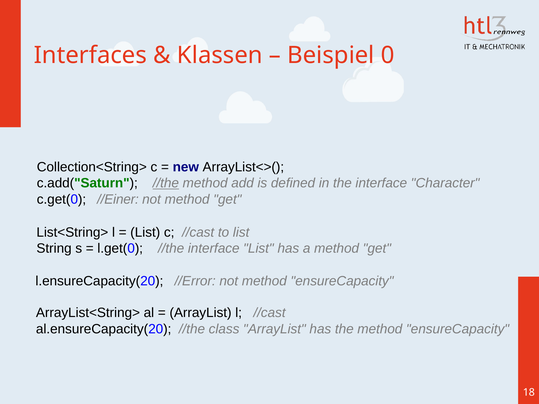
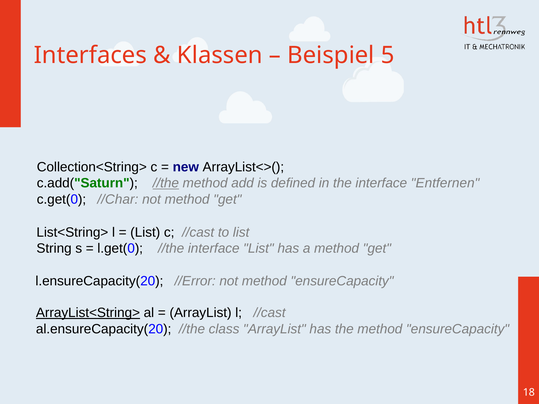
0: 0 -> 5 (388, 55)
Character: Character -> Entfernen (445, 183)
//Einer: //Einer -> //Char (118, 199)
ArrayList<String> underline: none -> present (88, 313)
